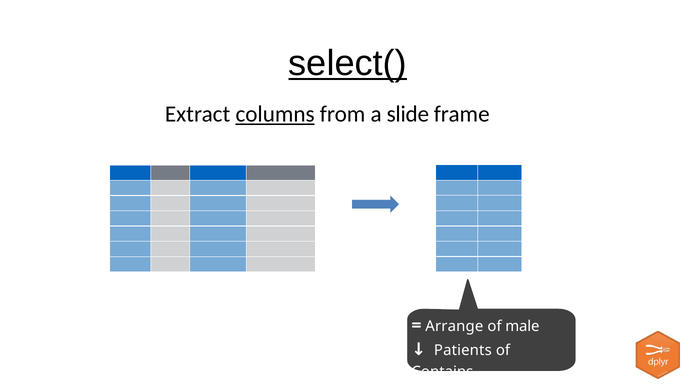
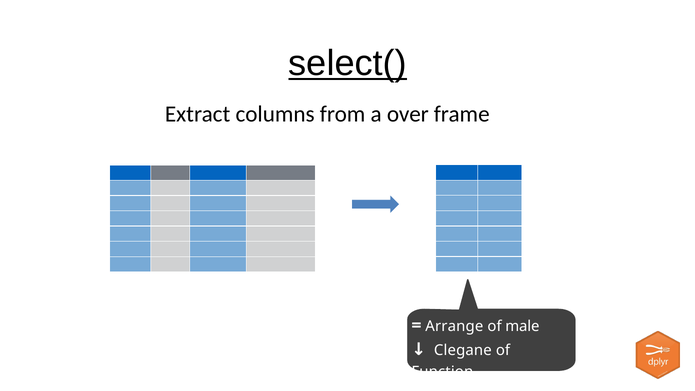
columns underline: present -> none (275, 114)
slide: slide -> over (408, 114)
Patients: Patients -> Clegane (463, 350)
Contains: Contains -> Function (442, 372)
